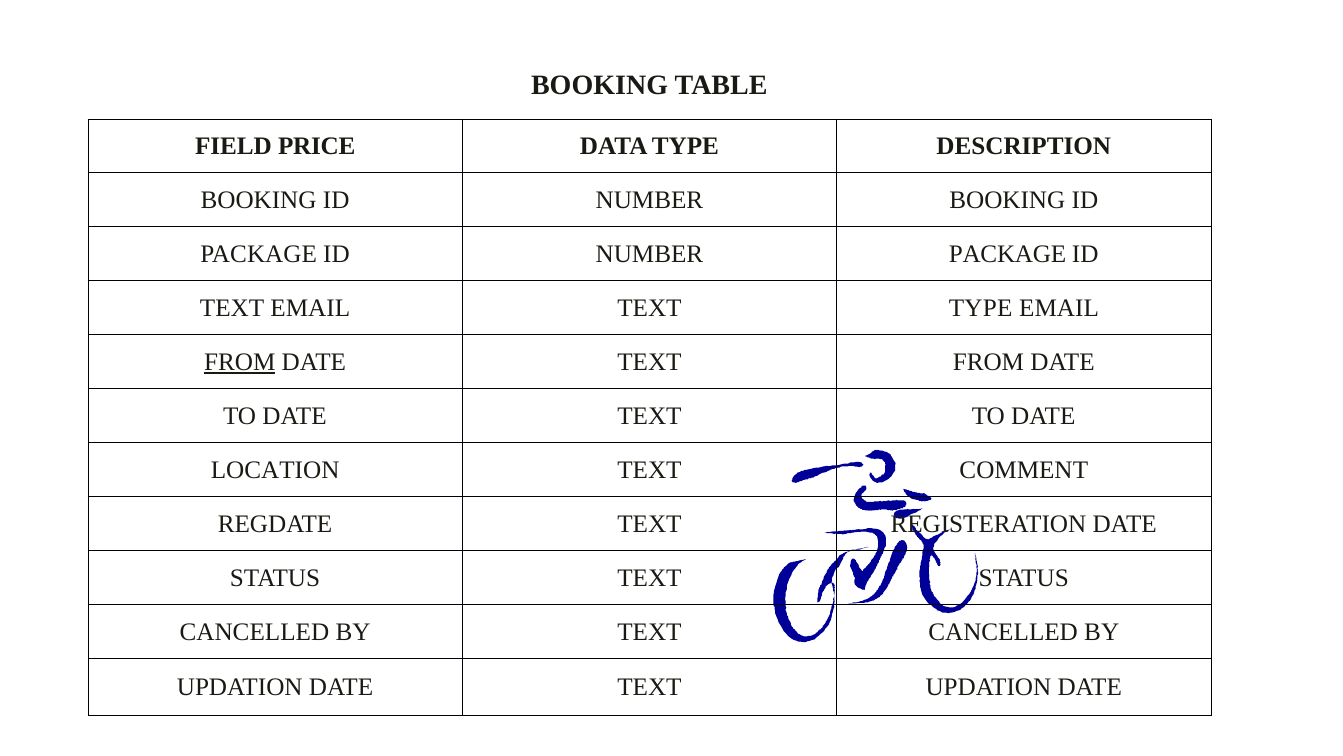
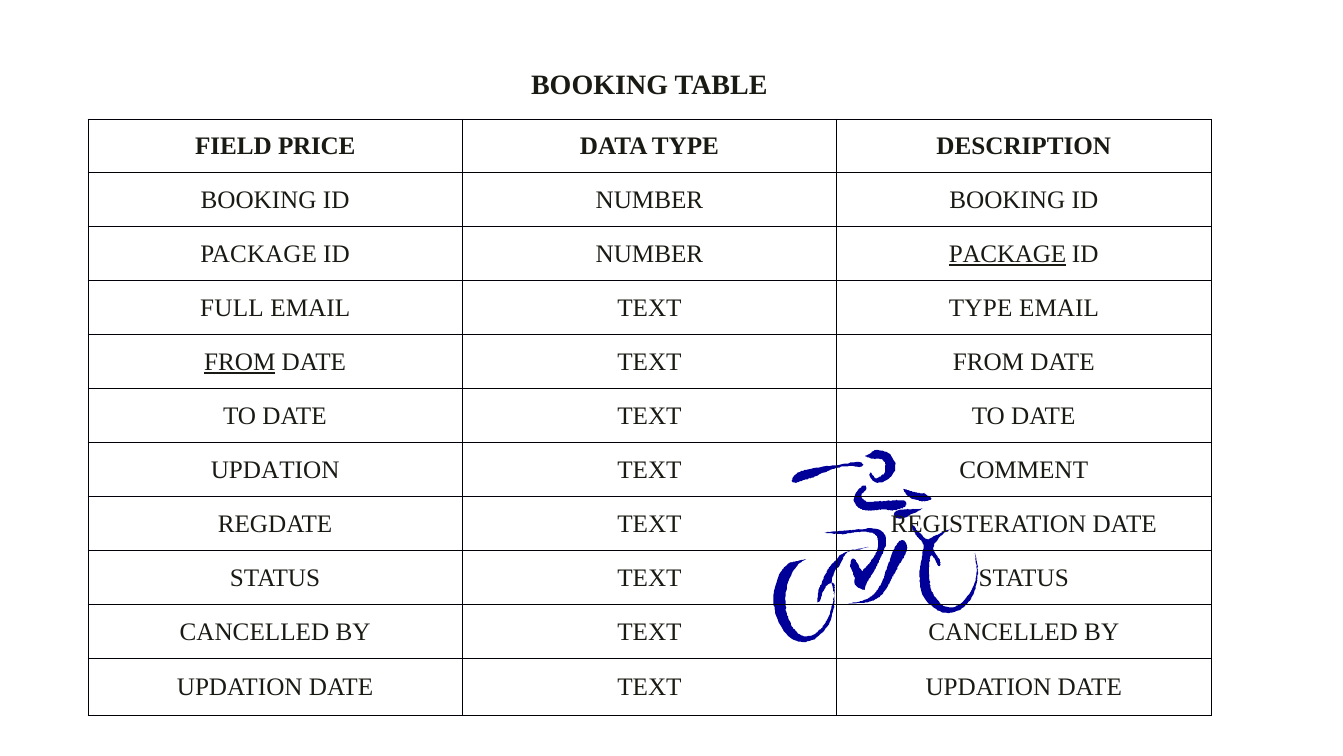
PACKAGE underline: none -> present (1007, 254)
TEXT: TEXT -> FULL (232, 308)
LOCATION: LOCATION -> UPDATION (275, 469)
